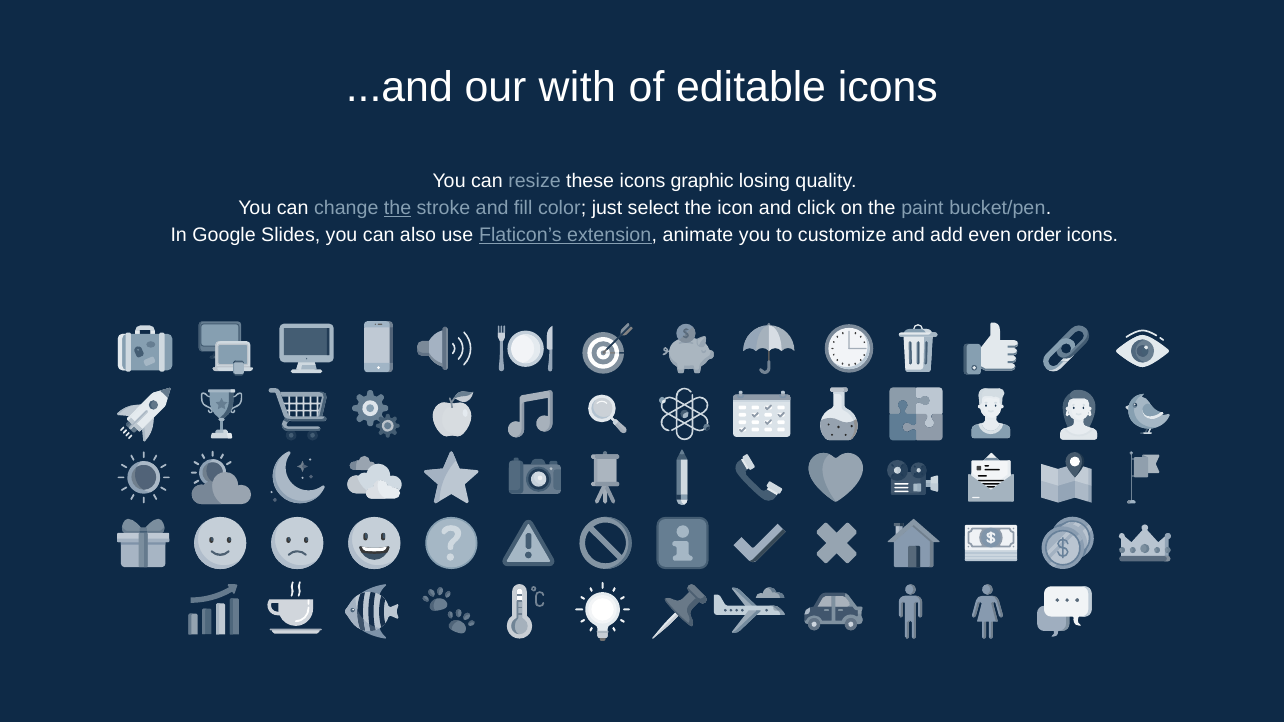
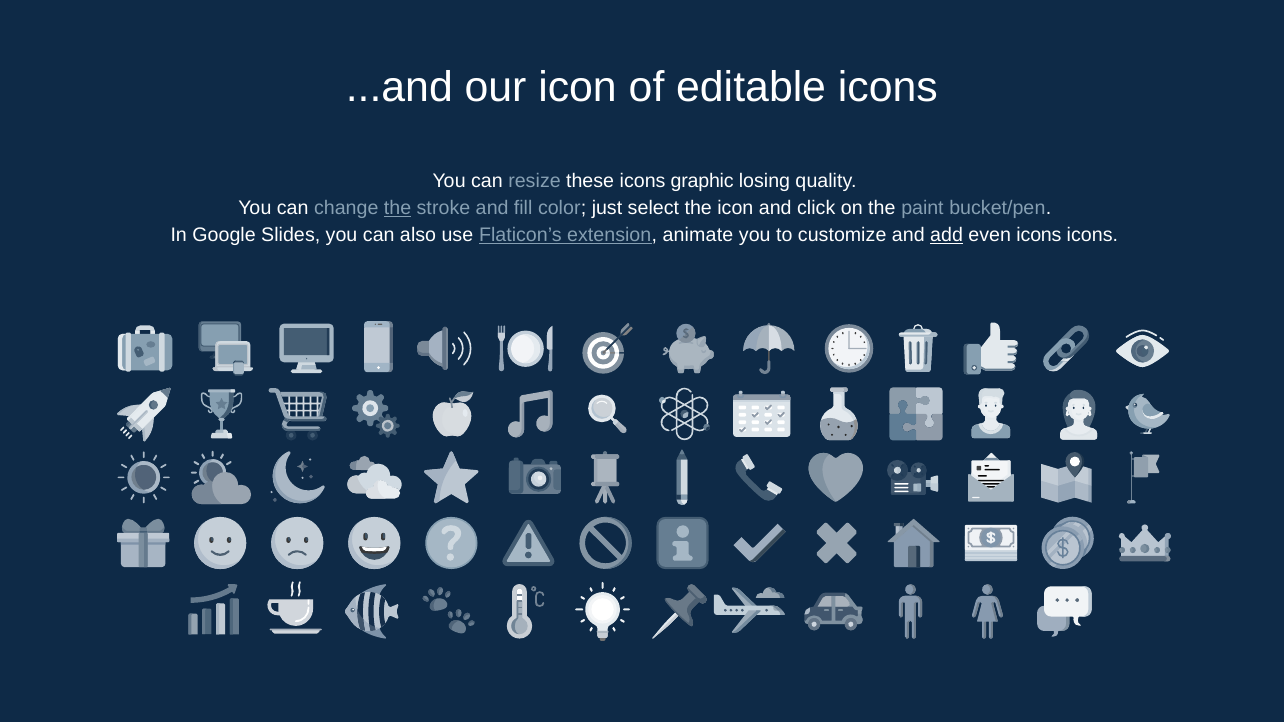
our with: with -> icon (578, 87)
add underline: none -> present (947, 235)
even order: order -> icons (1039, 235)
